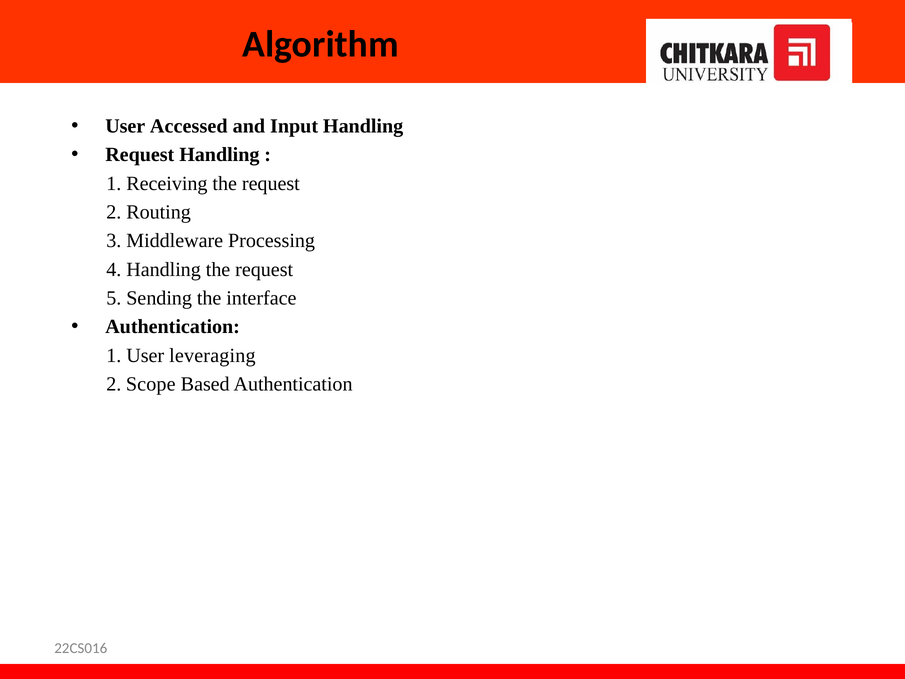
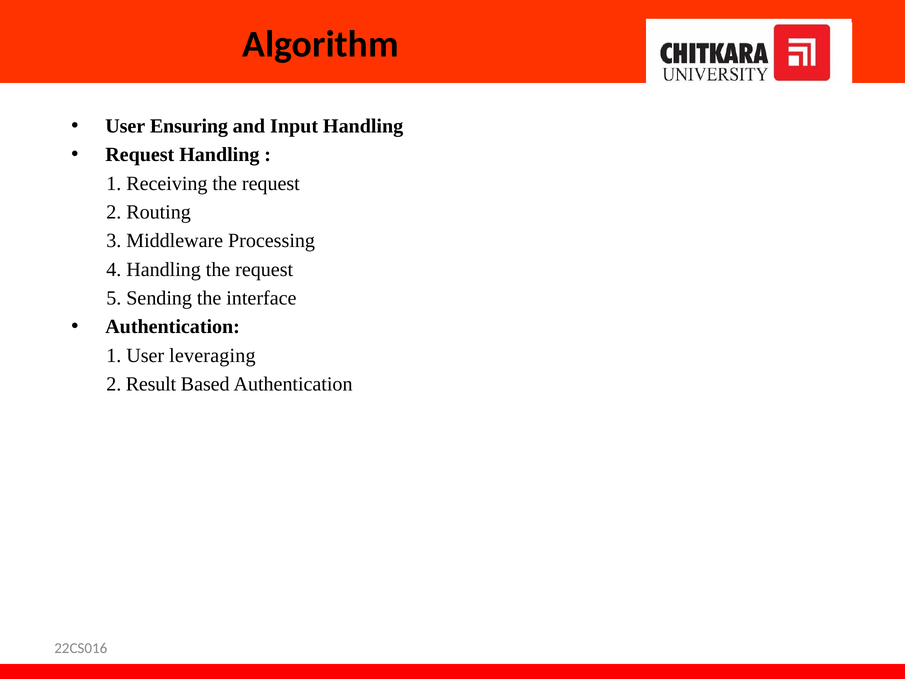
Accessed: Accessed -> Ensuring (189, 126)
Scope: Scope -> Result (151, 384)
